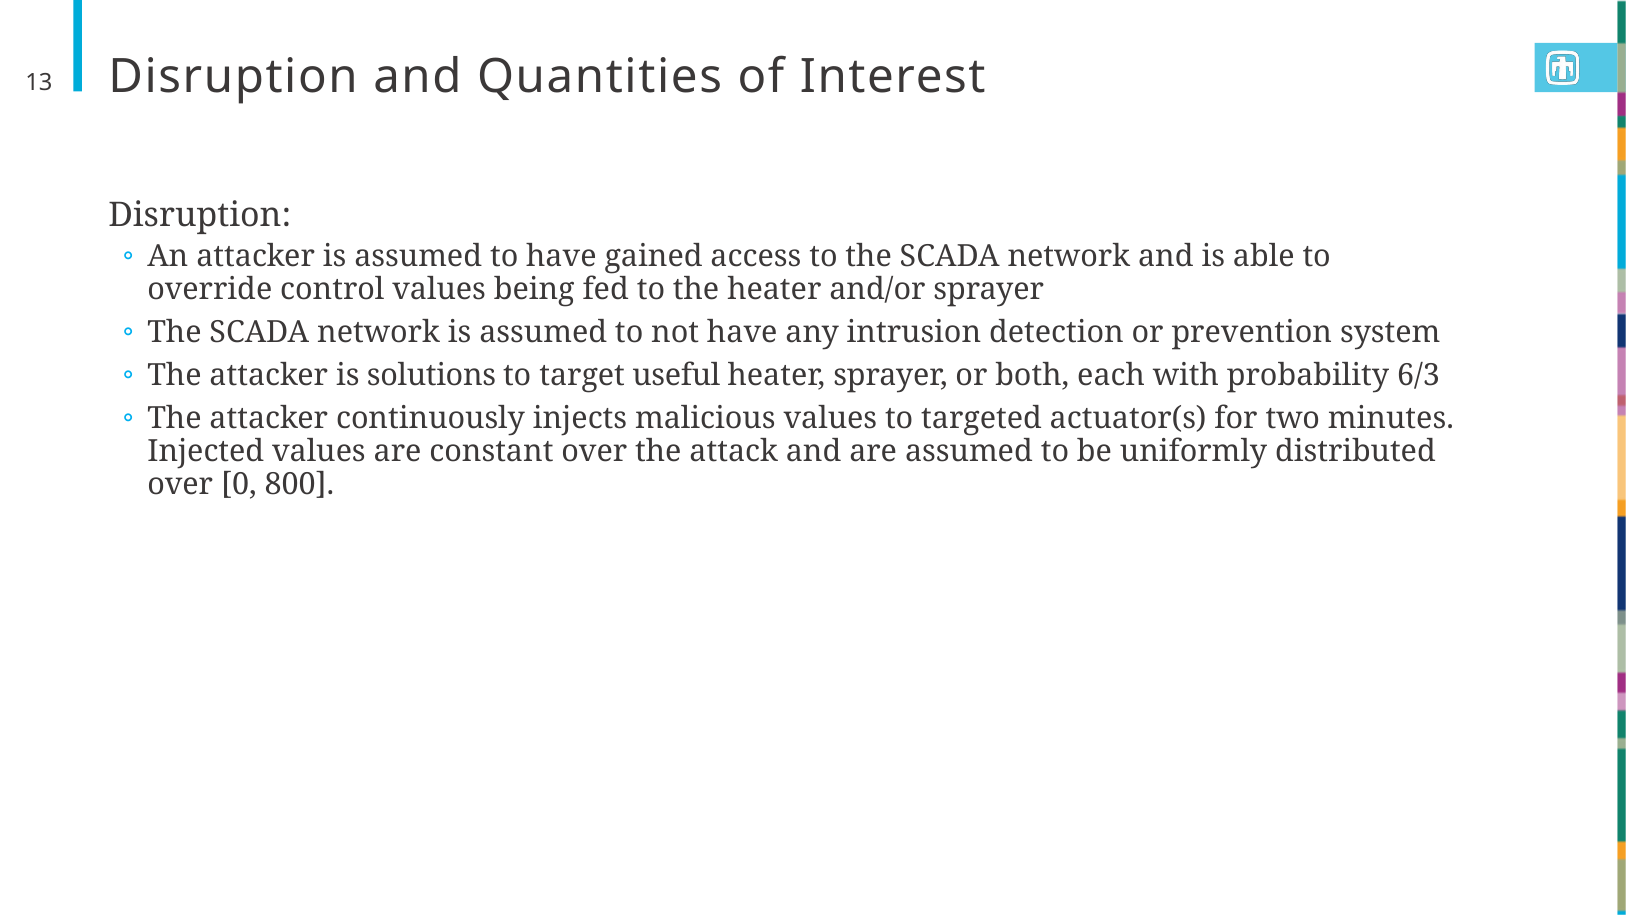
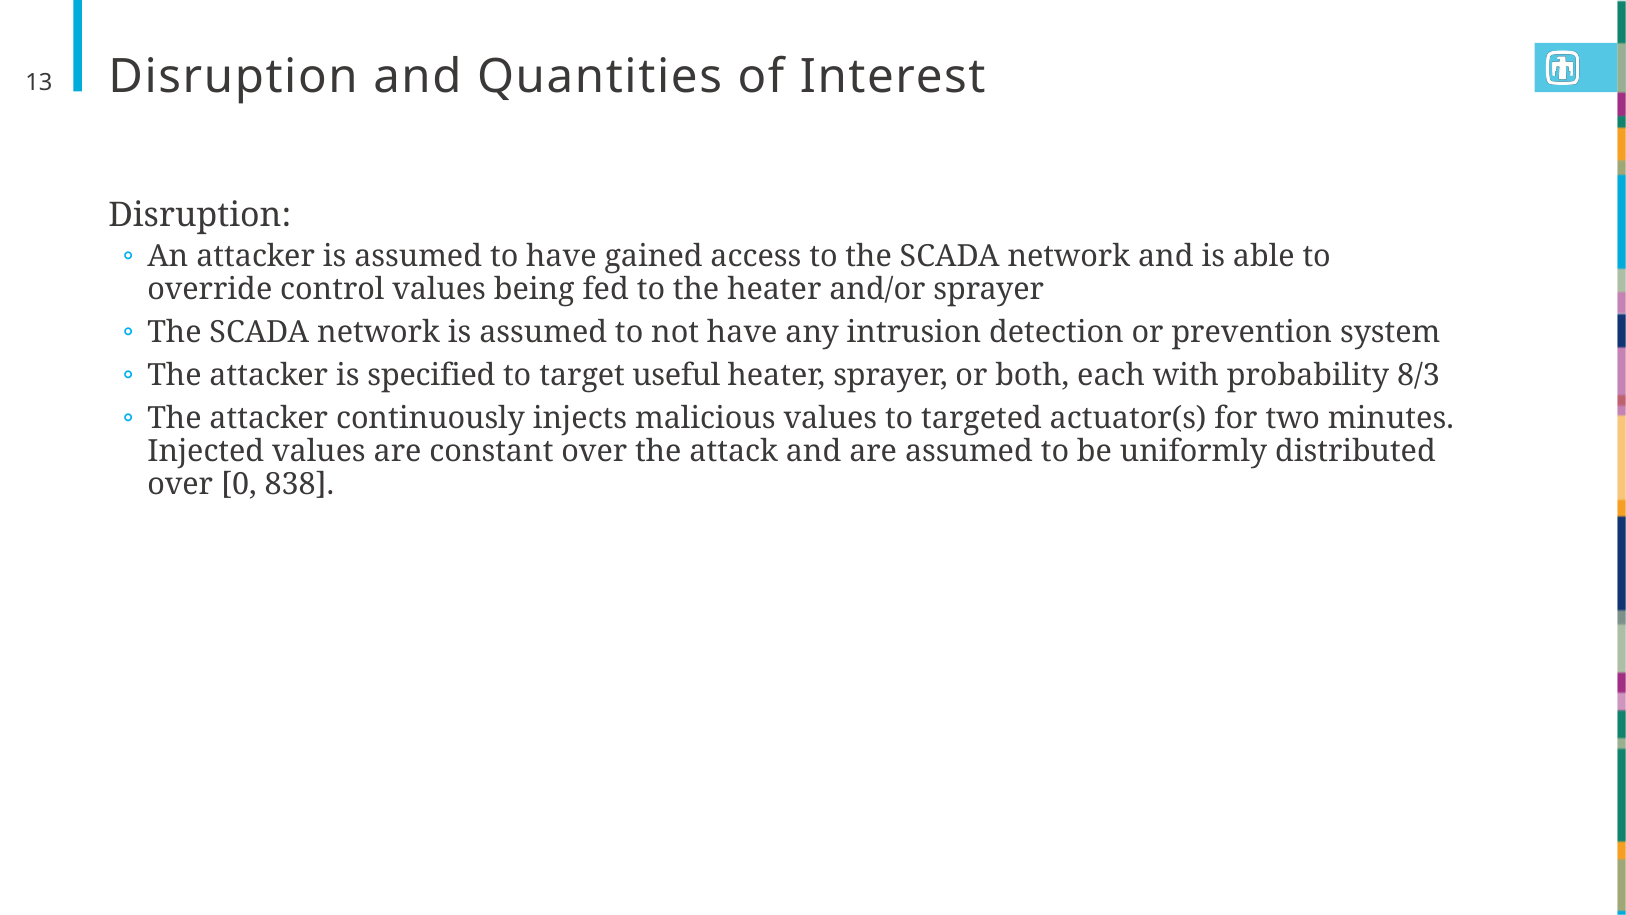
solutions: solutions -> specified (431, 376)
6/3: 6/3 -> 8/3 (1418, 376)
800: 800 -> 838 (299, 485)
